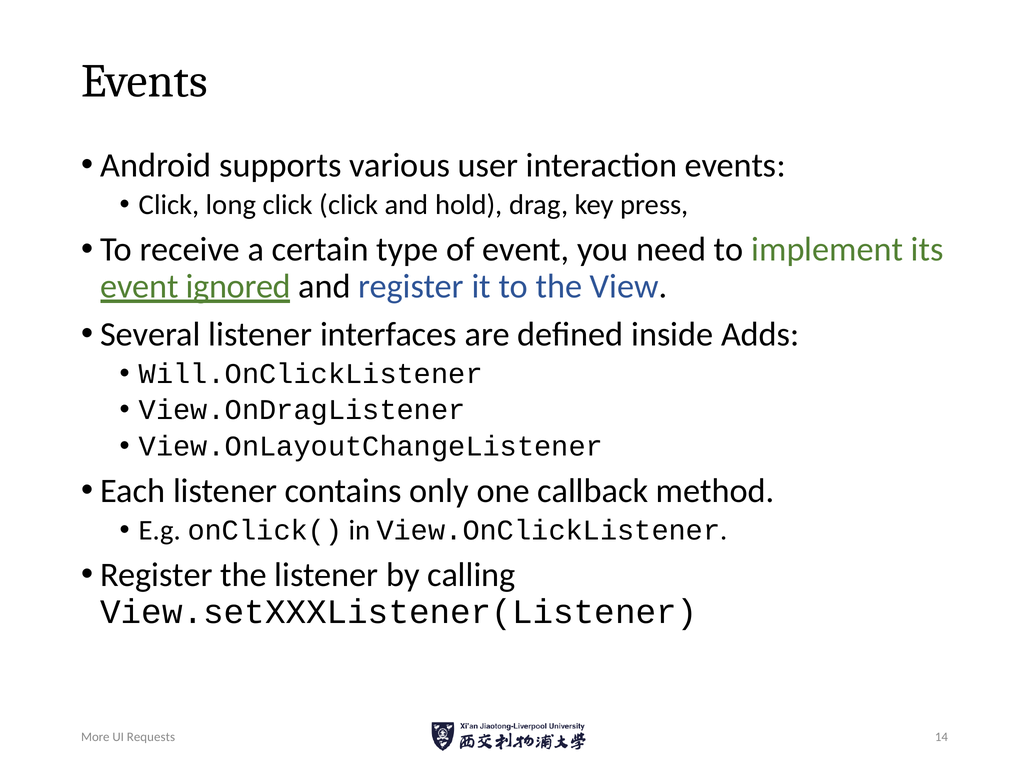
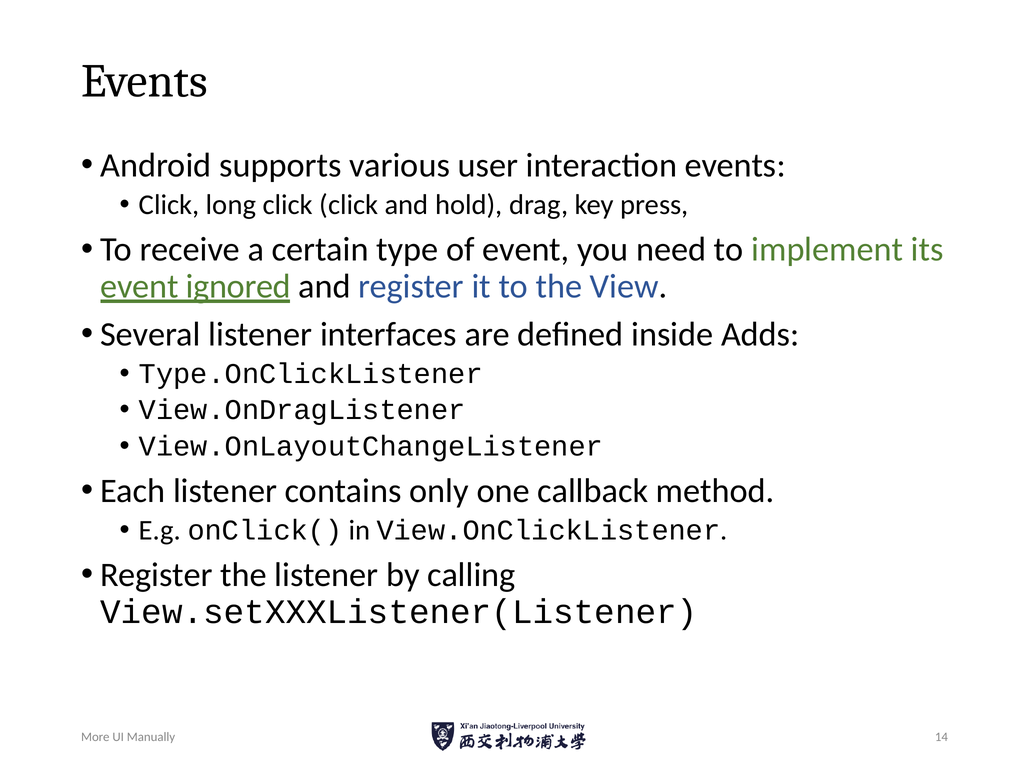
Will.OnClickListener: Will.OnClickListener -> Type.OnClickListener (311, 374)
Requests: Requests -> Manually (151, 737)
